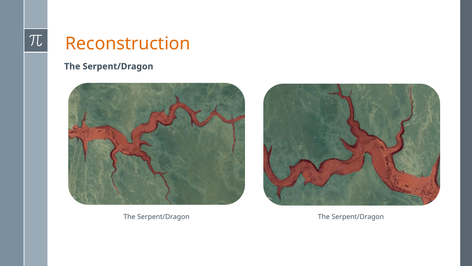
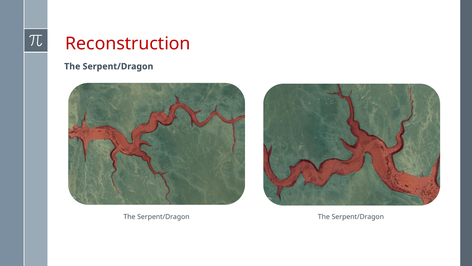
Reconstruction colour: orange -> red (128, 43)
